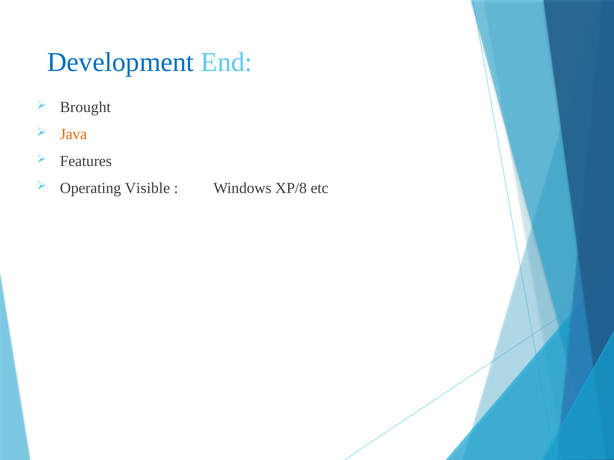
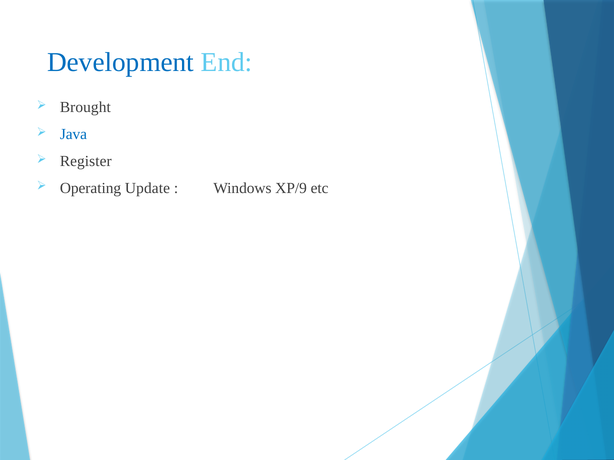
Java colour: orange -> blue (73, 134)
Features: Features -> Register (86, 161)
Visible: Visible -> Update (147, 188)
XP/8: XP/8 -> XP/9 (291, 188)
